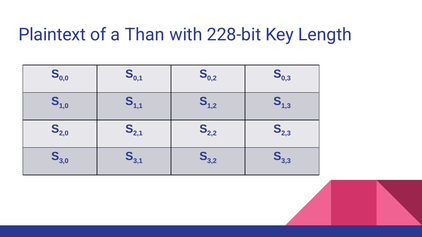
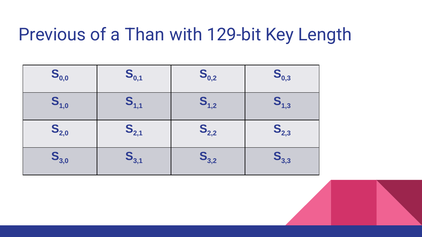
Plaintext: Plaintext -> Previous (52, 35)
228-bit: 228-bit -> 129-bit (234, 35)
